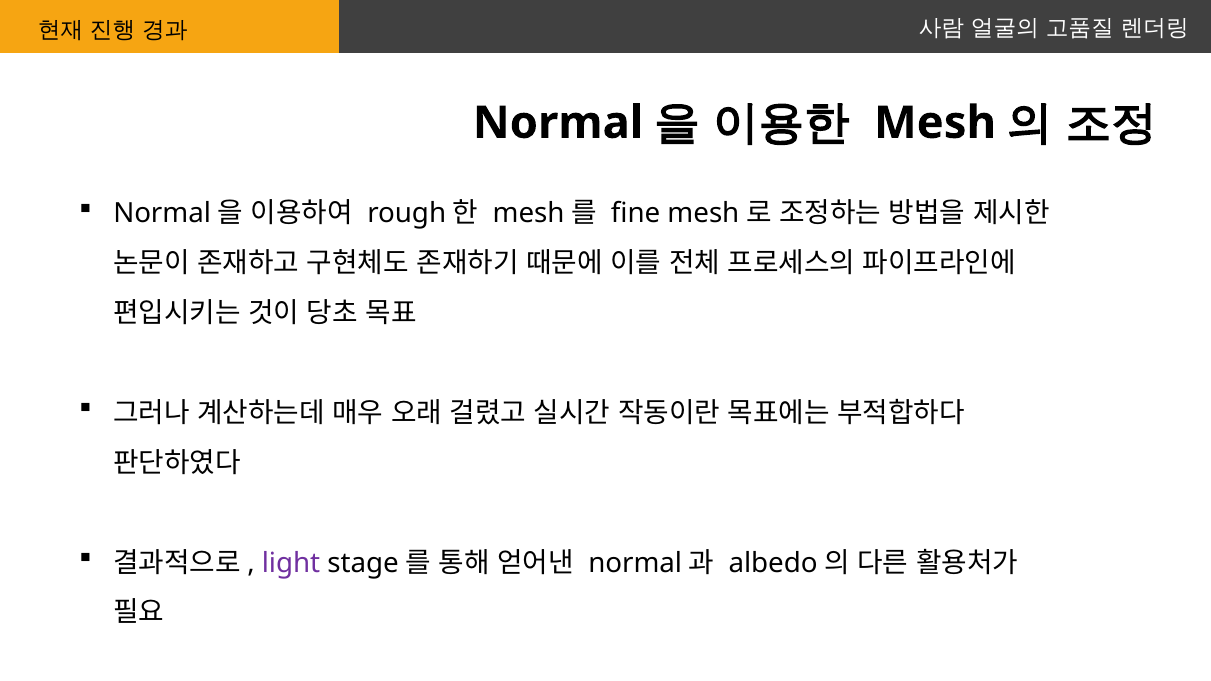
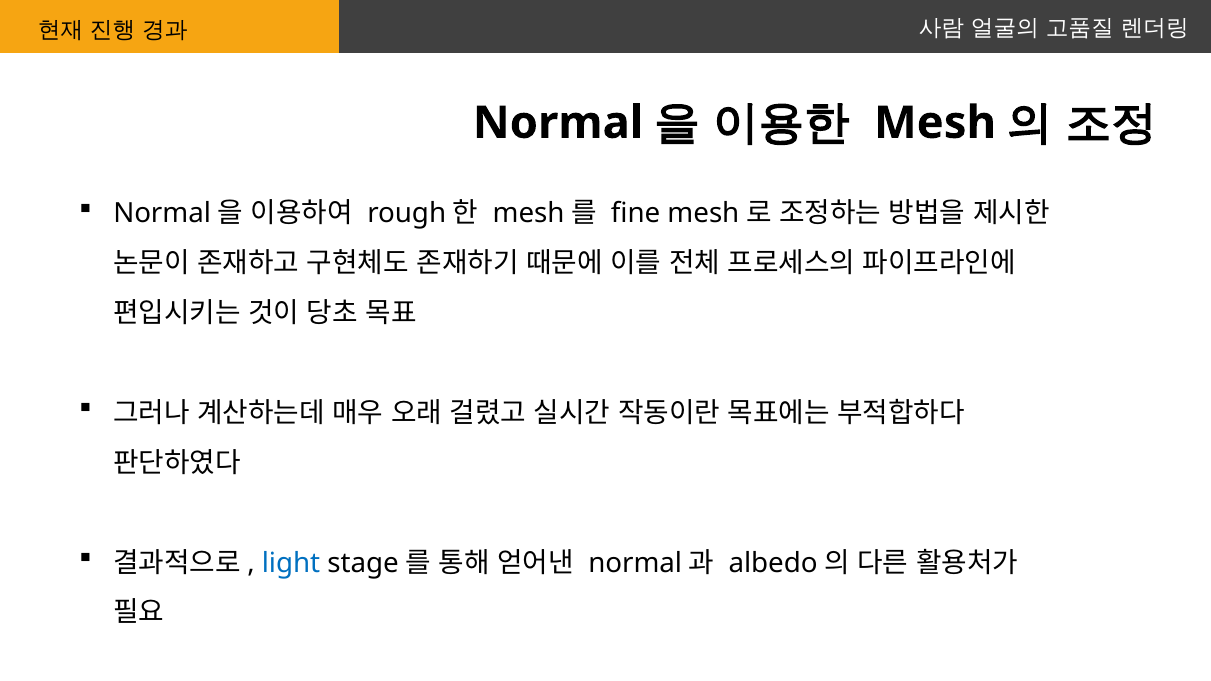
light colour: purple -> blue (291, 563)
